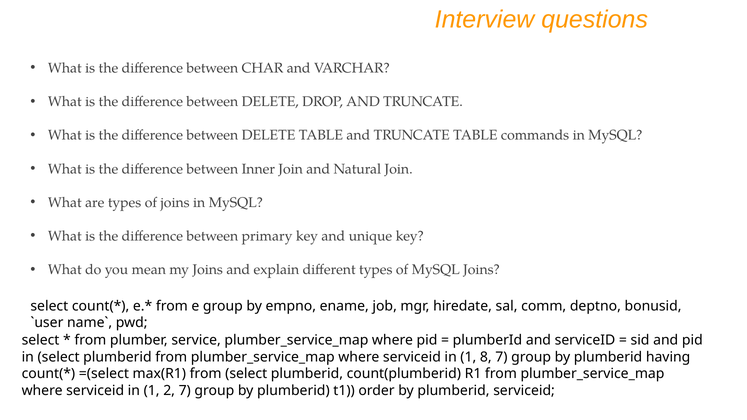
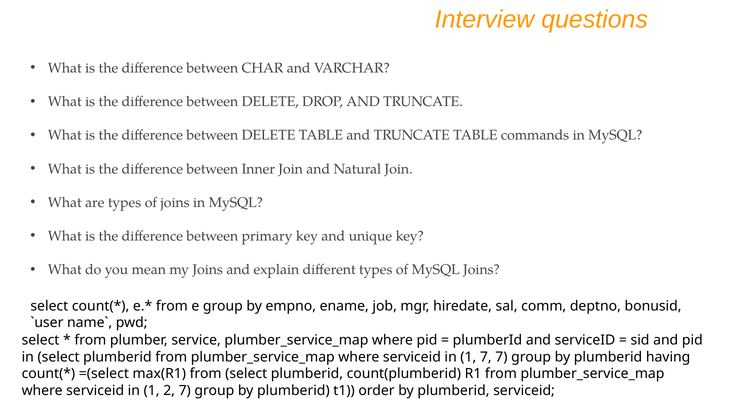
1 8: 8 -> 7 (486, 357)
